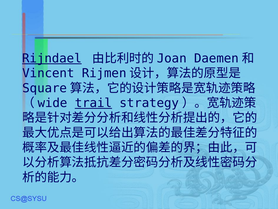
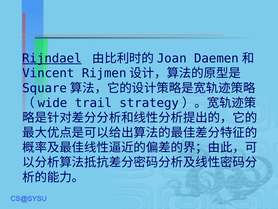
trail underline: present -> none (93, 103)
